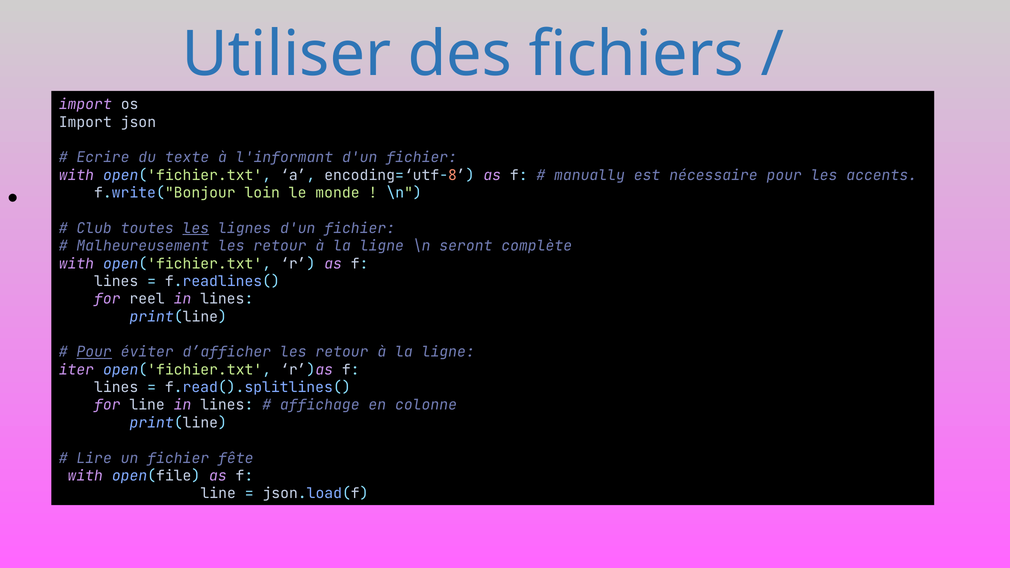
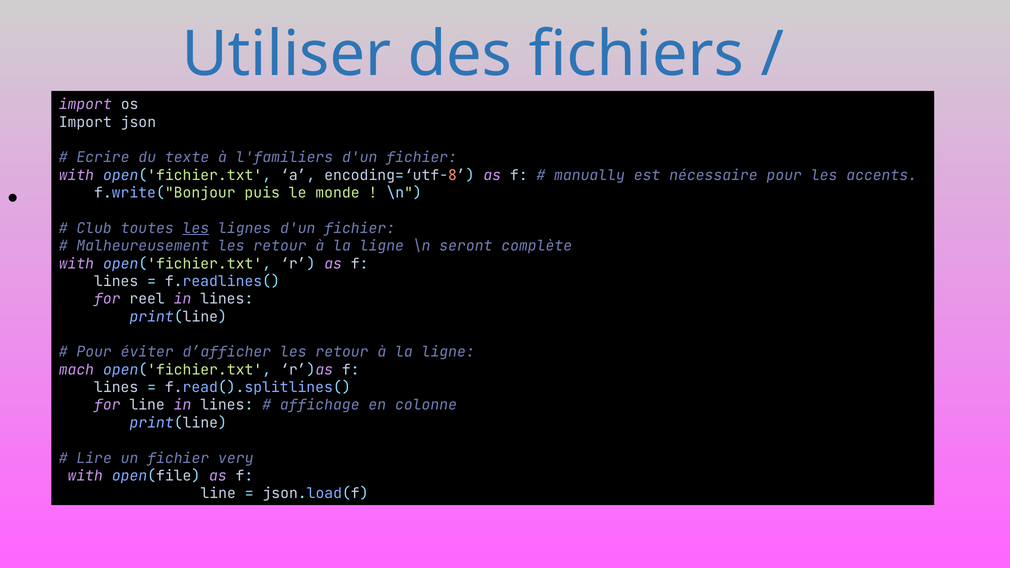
l'informant: l'informant -> l'familiers (285, 158)
loin: loin -> puis (262, 193)
Pour underline: present -> none (94, 352)
iter: iter -> mach (76, 370)
fête: fête -> very (236, 458)
